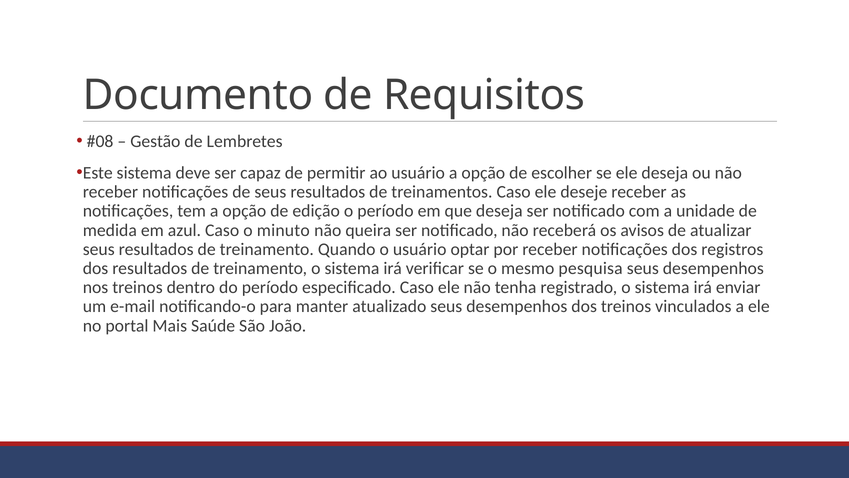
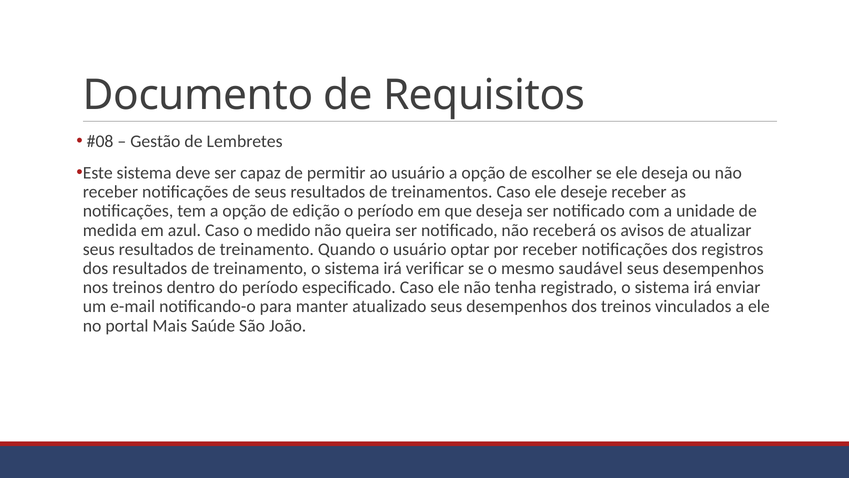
minuto: minuto -> medido (283, 230)
pesquisa: pesquisa -> saudável (591, 268)
